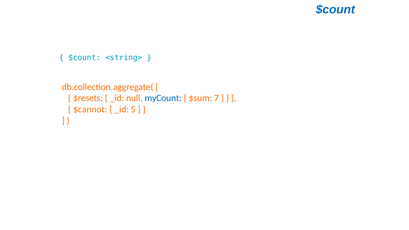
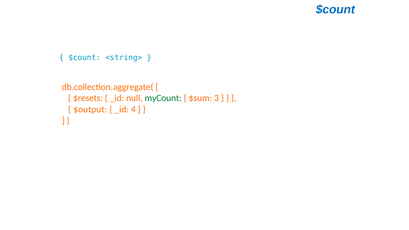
myCount colour: blue -> green (163, 98)
7: 7 -> 3 (216, 98)
$cannot: $cannot -> $output (90, 110)
5: 5 -> 4 (133, 110)
